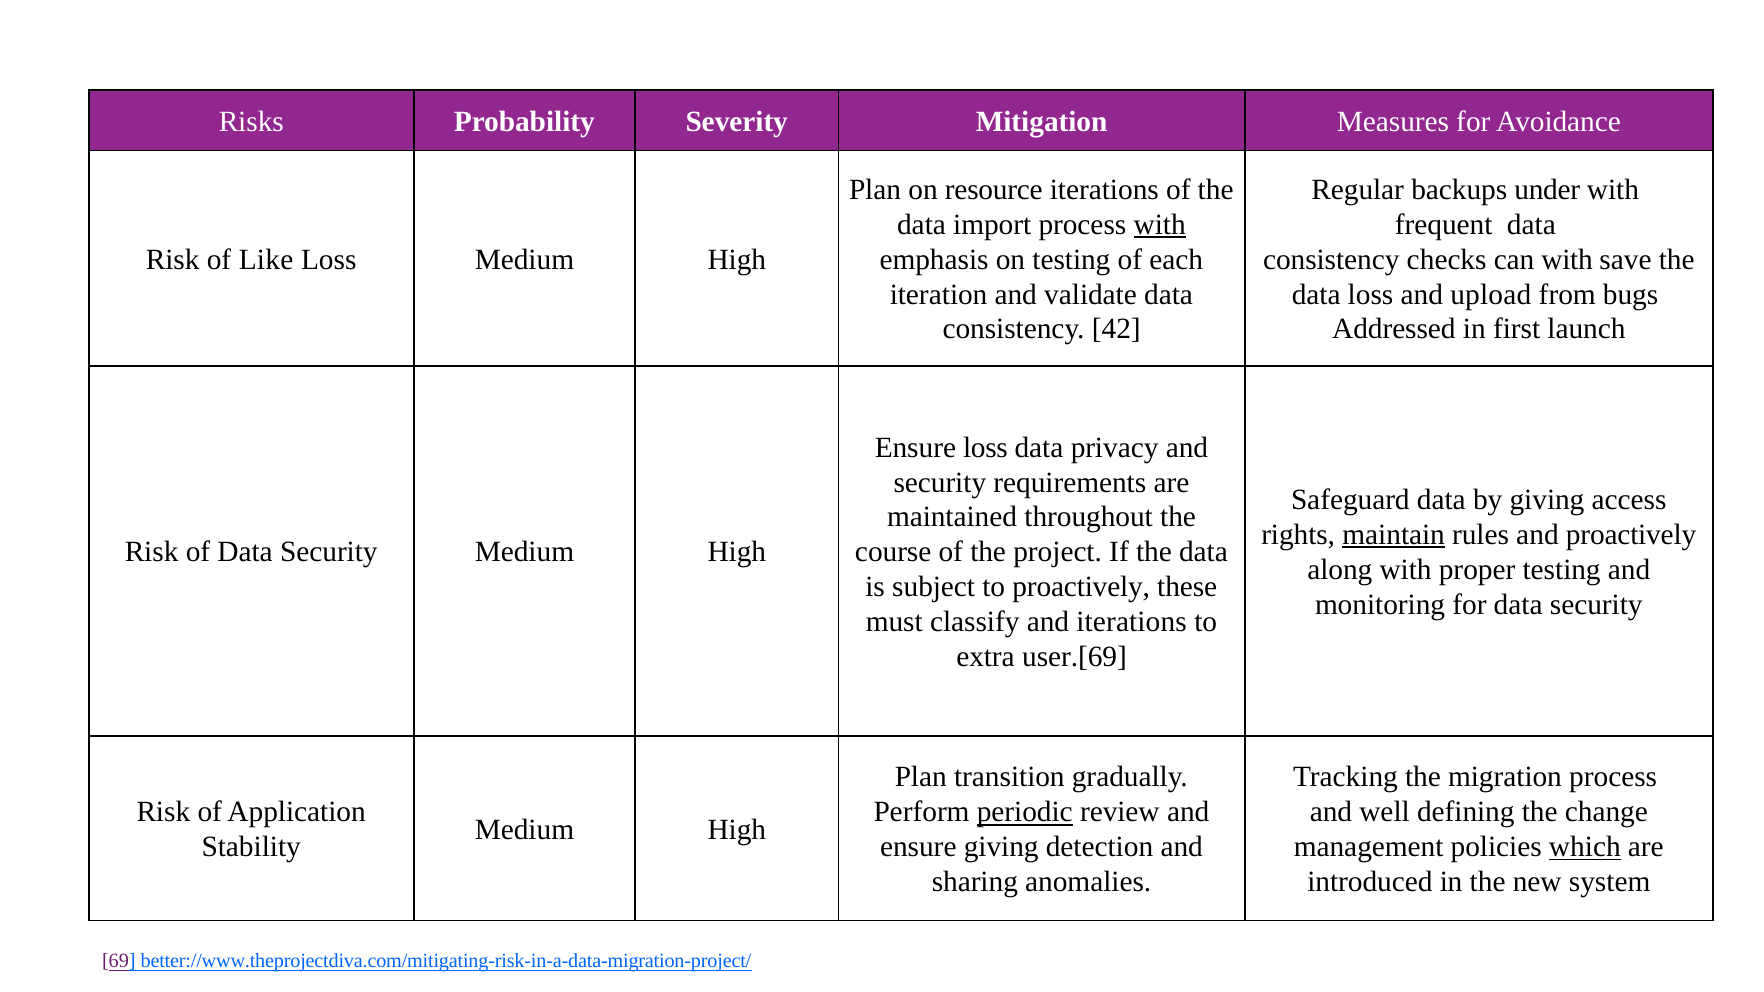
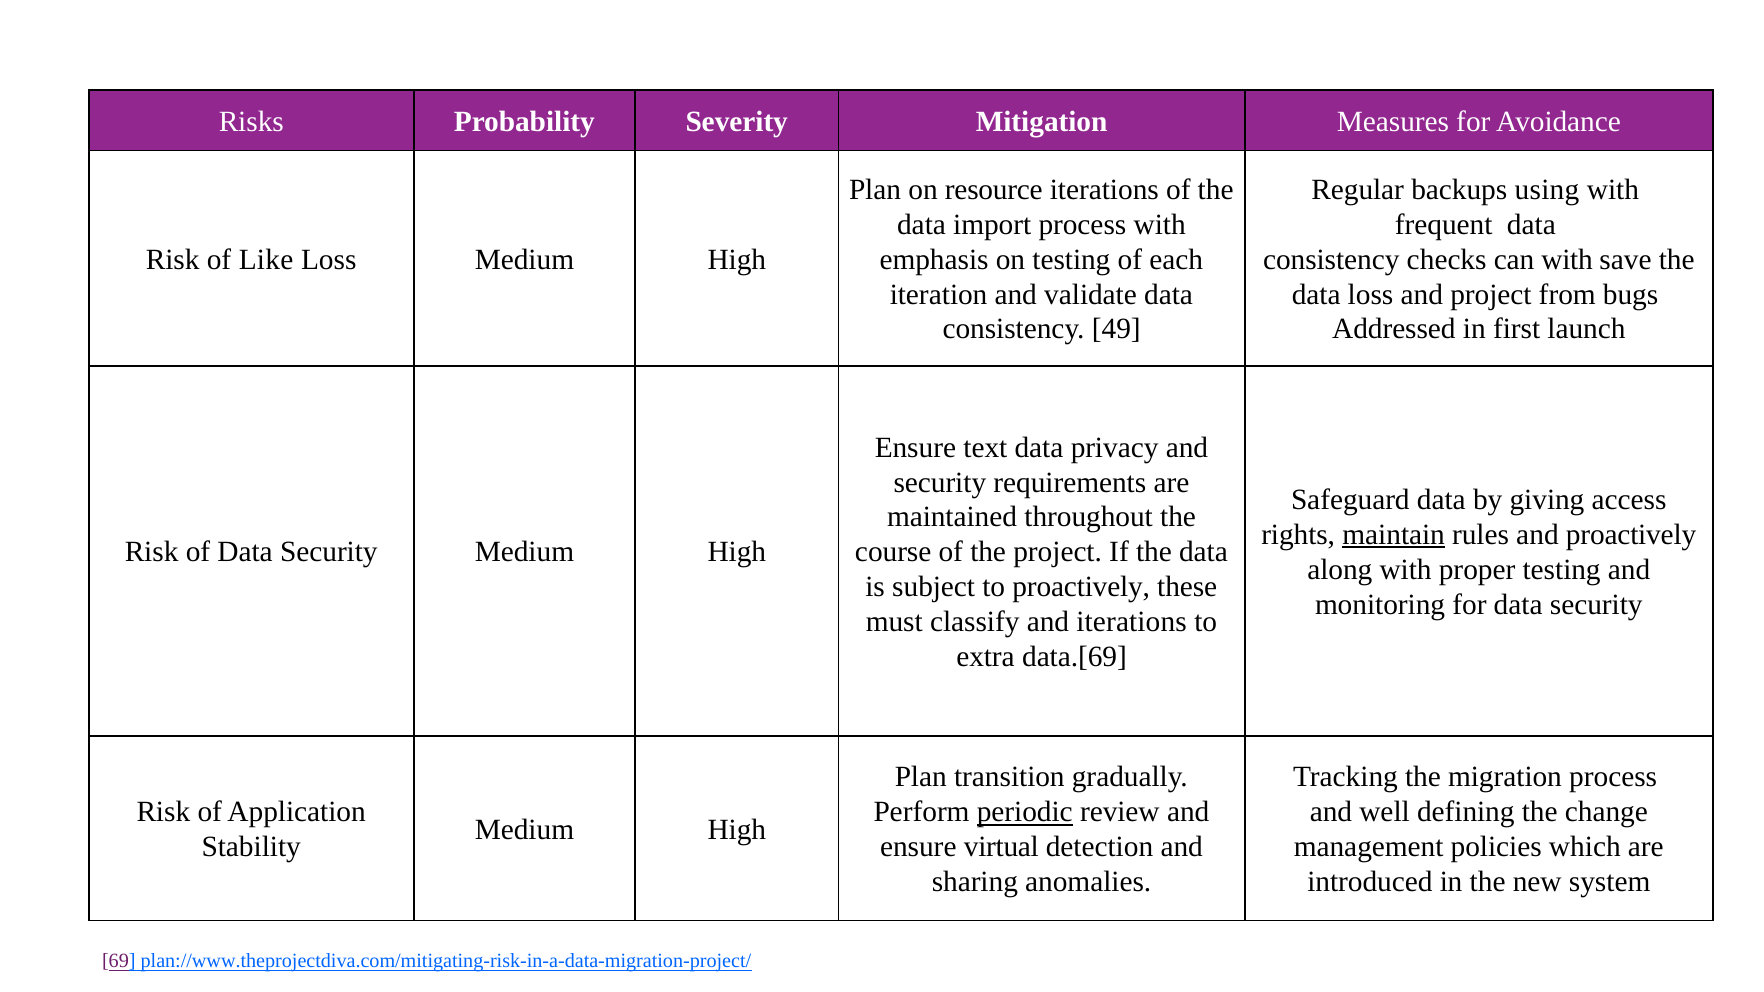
under: under -> using (1547, 190)
with underline: present -> none (1160, 225)
and upload: upload -> project (1491, 294)
42: 42 -> 49 (1116, 329)
Ensure loss: loss -> text (985, 448)
user.[69: user.[69 -> data.[69 (1074, 657)
ensure giving: giving -> virtual (1001, 847)
which underline: present -> none (1585, 847)
better://www.theprojectdiva.com/mitigating-risk-in-a-data-migration-project/: better://www.theprojectdiva.com/mitigating-risk-in-a-data-migration-project/ -> plan://www.theprojectdiva.com/mitigating-risk-in-a-data-migration-project/ (446, 961)
